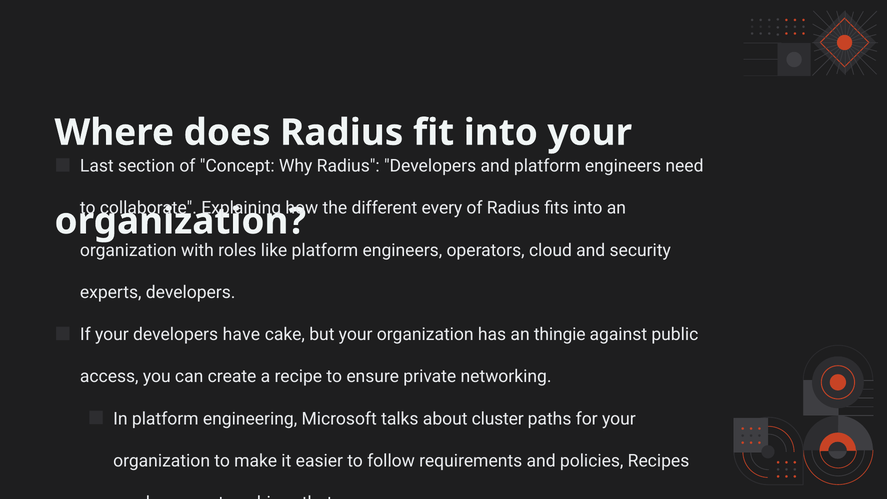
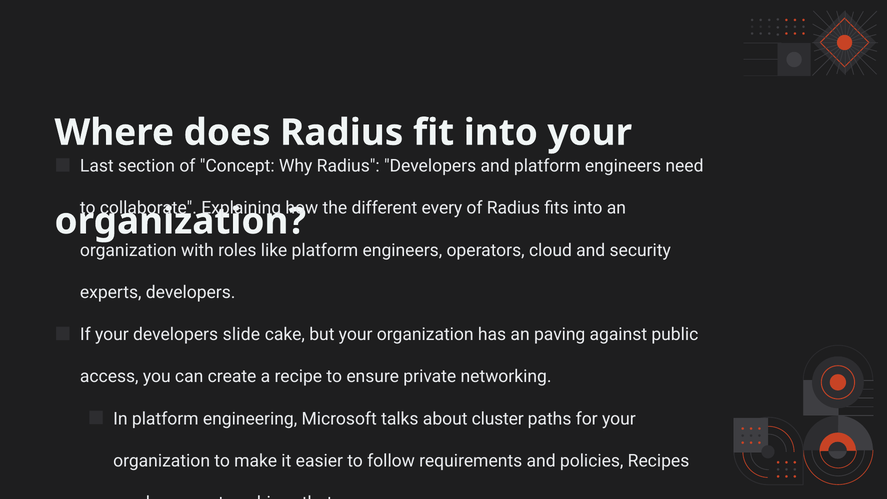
have: have -> slide (241, 334)
thingie: thingie -> paving (560, 334)
